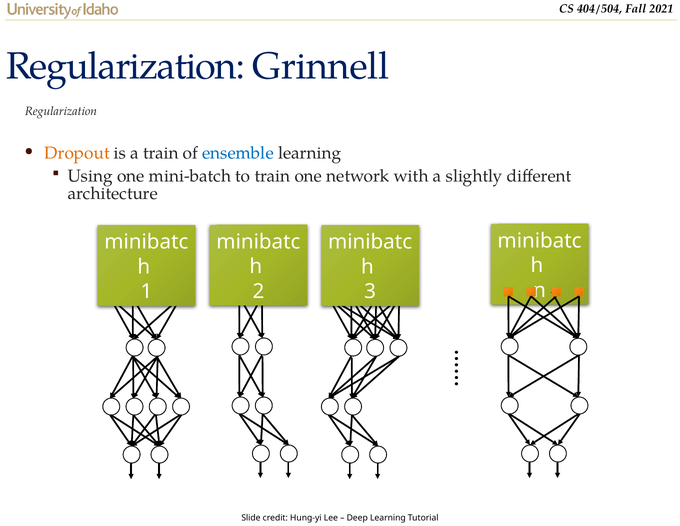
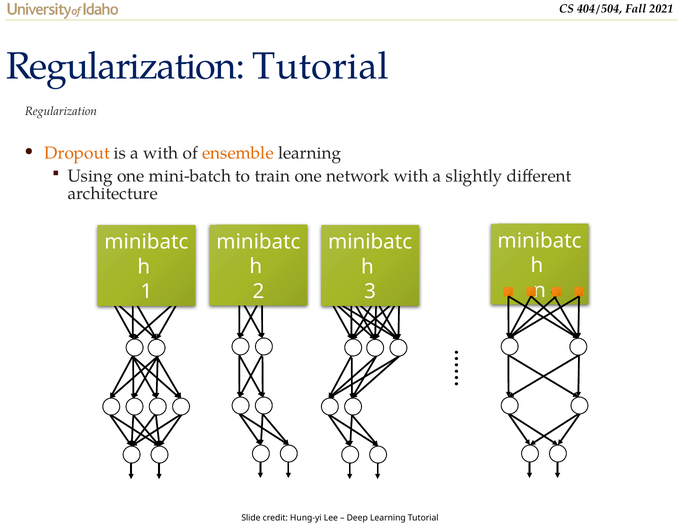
Regularization Grinnell: Grinnell -> Tutorial (321, 66)
a train: train -> with (161, 153)
ensemble colour: blue -> orange (238, 153)
